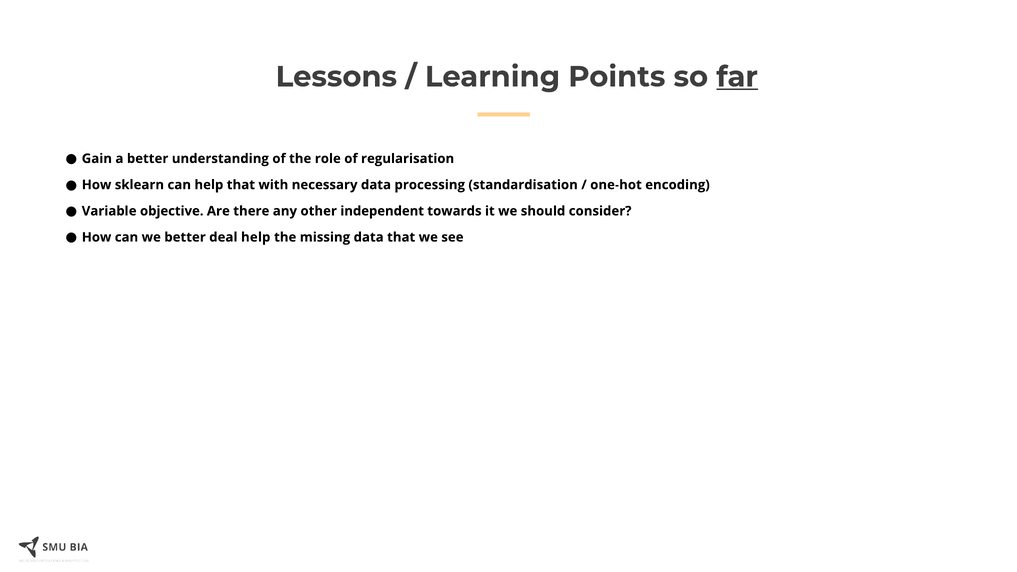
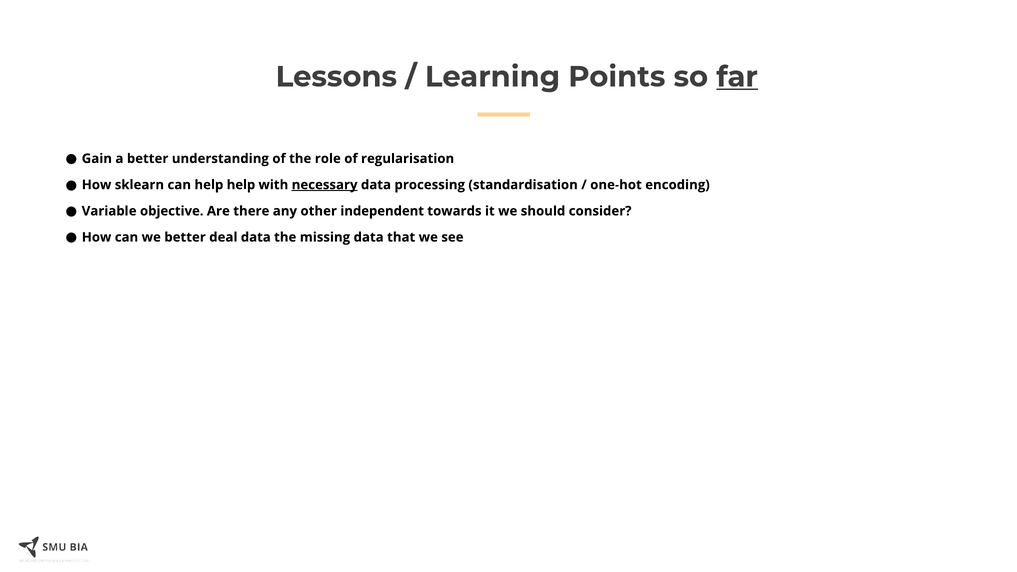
help that: that -> help (241, 185)
necessary underline: none -> present (325, 185)
deal help: help -> data (256, 237)
